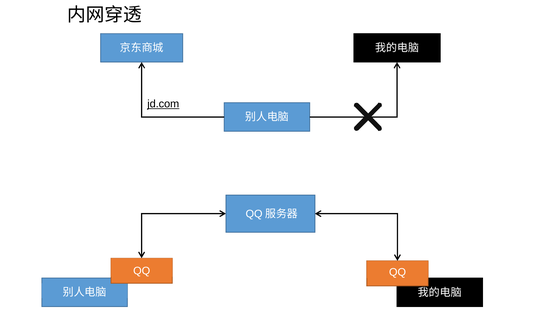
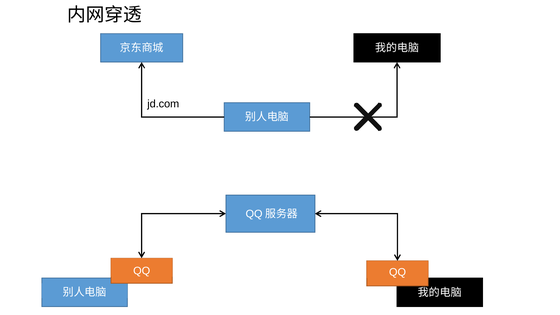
jd.com underline: present -> none (163, 104)
